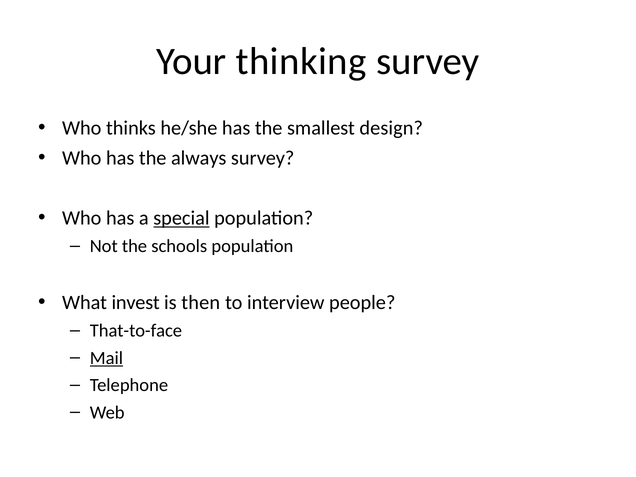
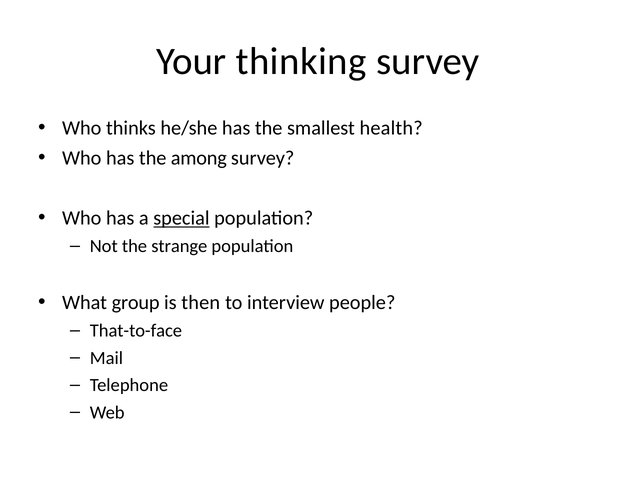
design: design -> health (391, 128)
always: always -> among (199, 158)
schools: schools -> strange (179, 246)
invest: invest -> group (136, 303)
Mail underline: present -> none (106, 358)
